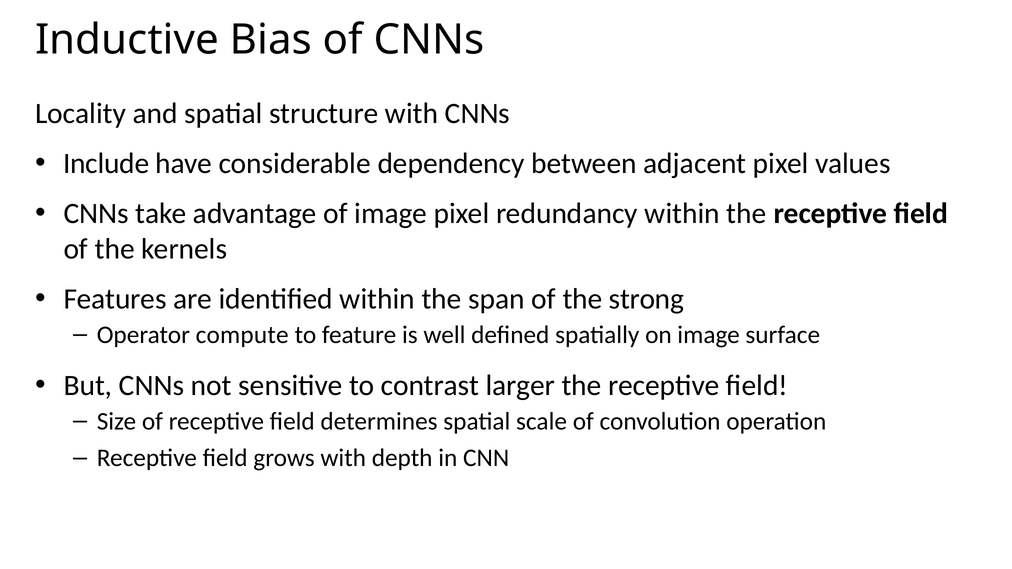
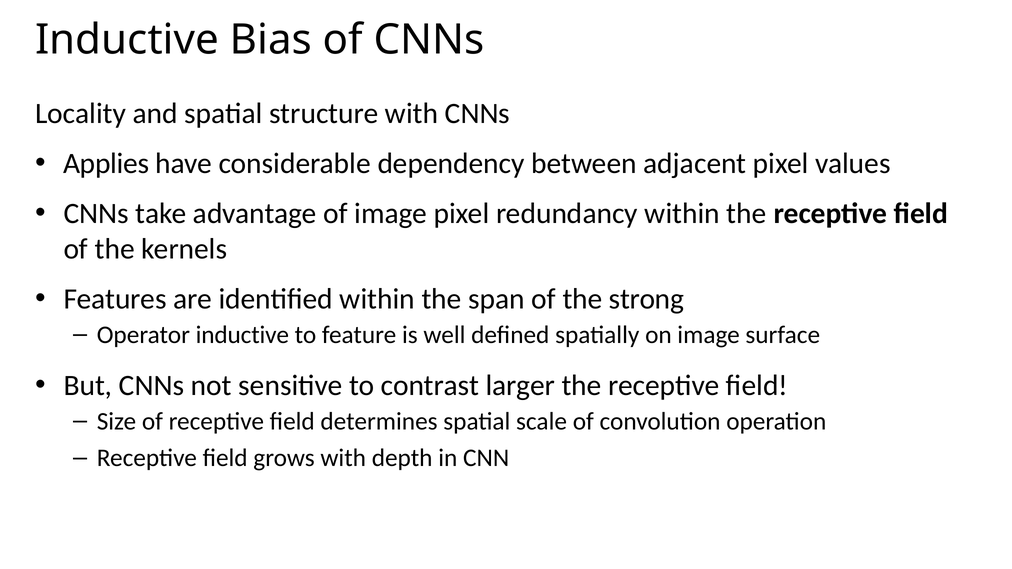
Include: Include -> Applies (106, 164)
Operator compute: compute -> inductive (242, 335)
